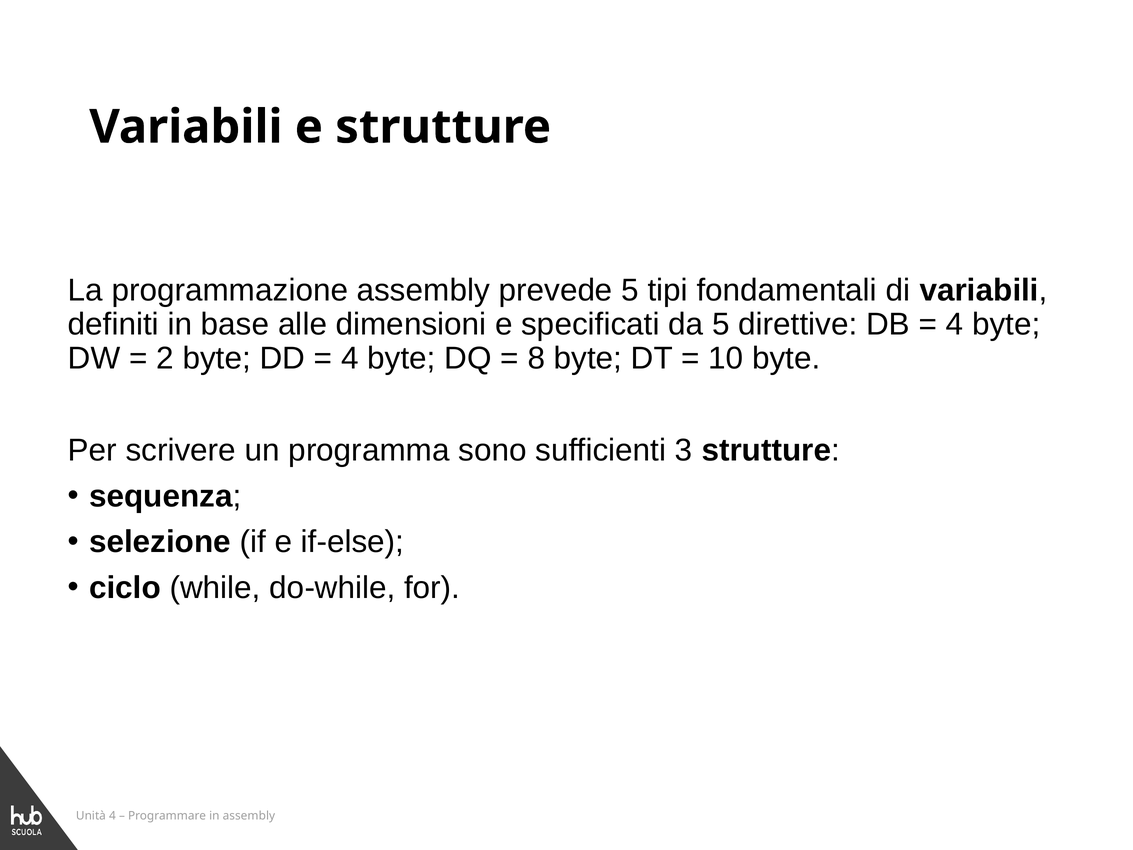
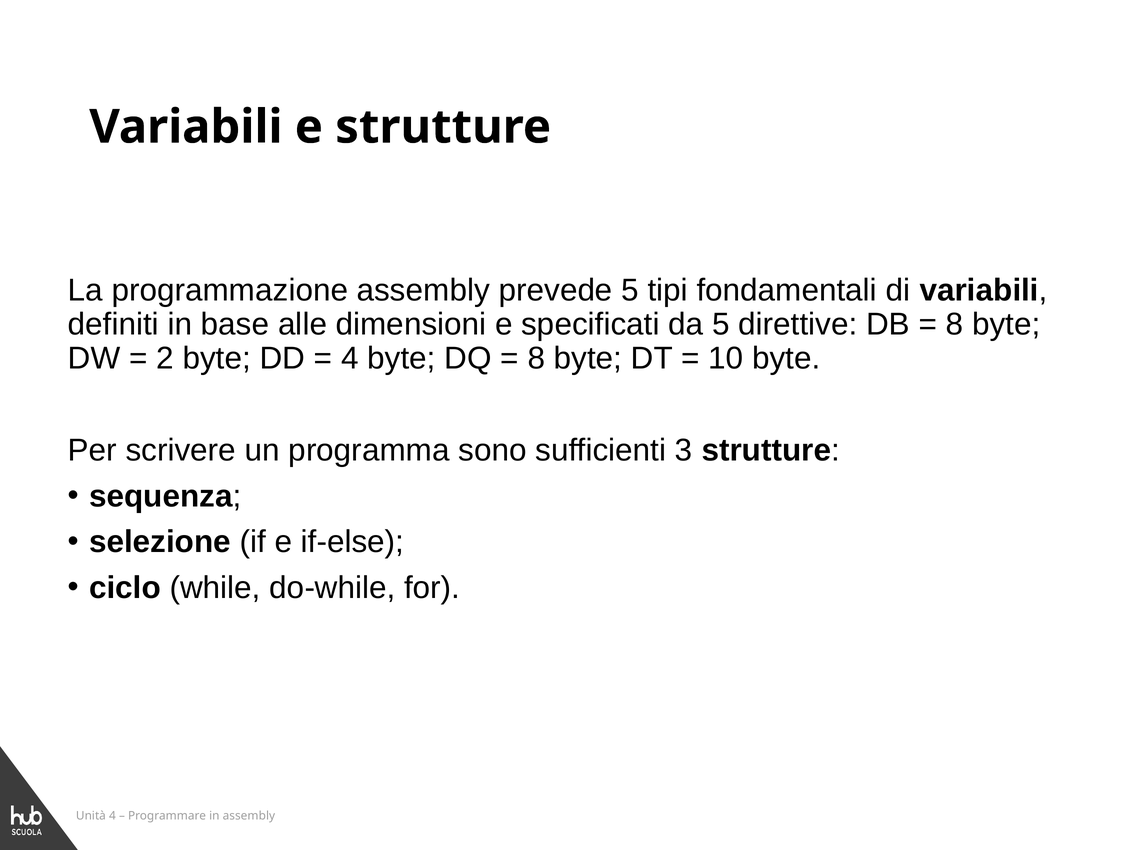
4: 4 -> 8 (955, 324)
